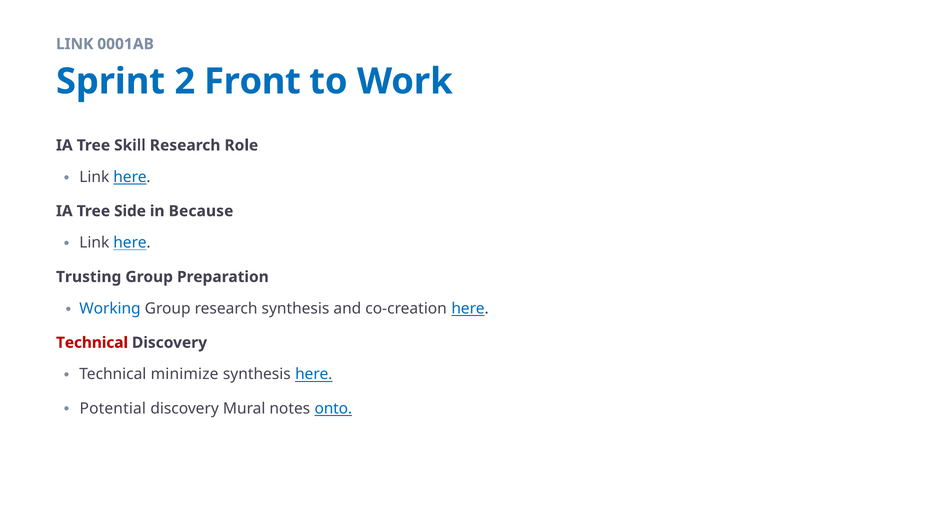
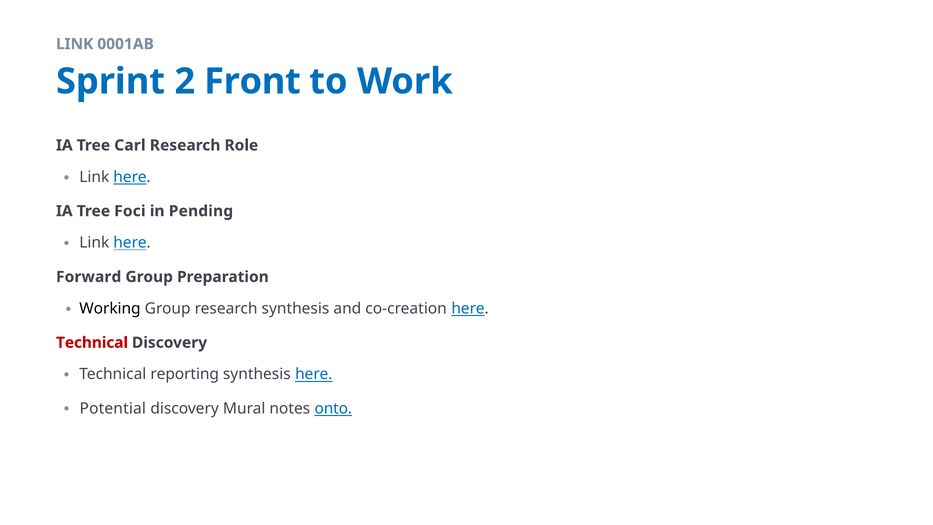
Skill: Skill -> Carl (130, 145)
Side: Side -> Foci (130, 211)
Because: Because -> Pending (201, 211)
Trusting: Trusting -> Forward (89, 277)
Working colour: blue -> black (110, 308)
minimize: minimize -> reporting (185, 374)
